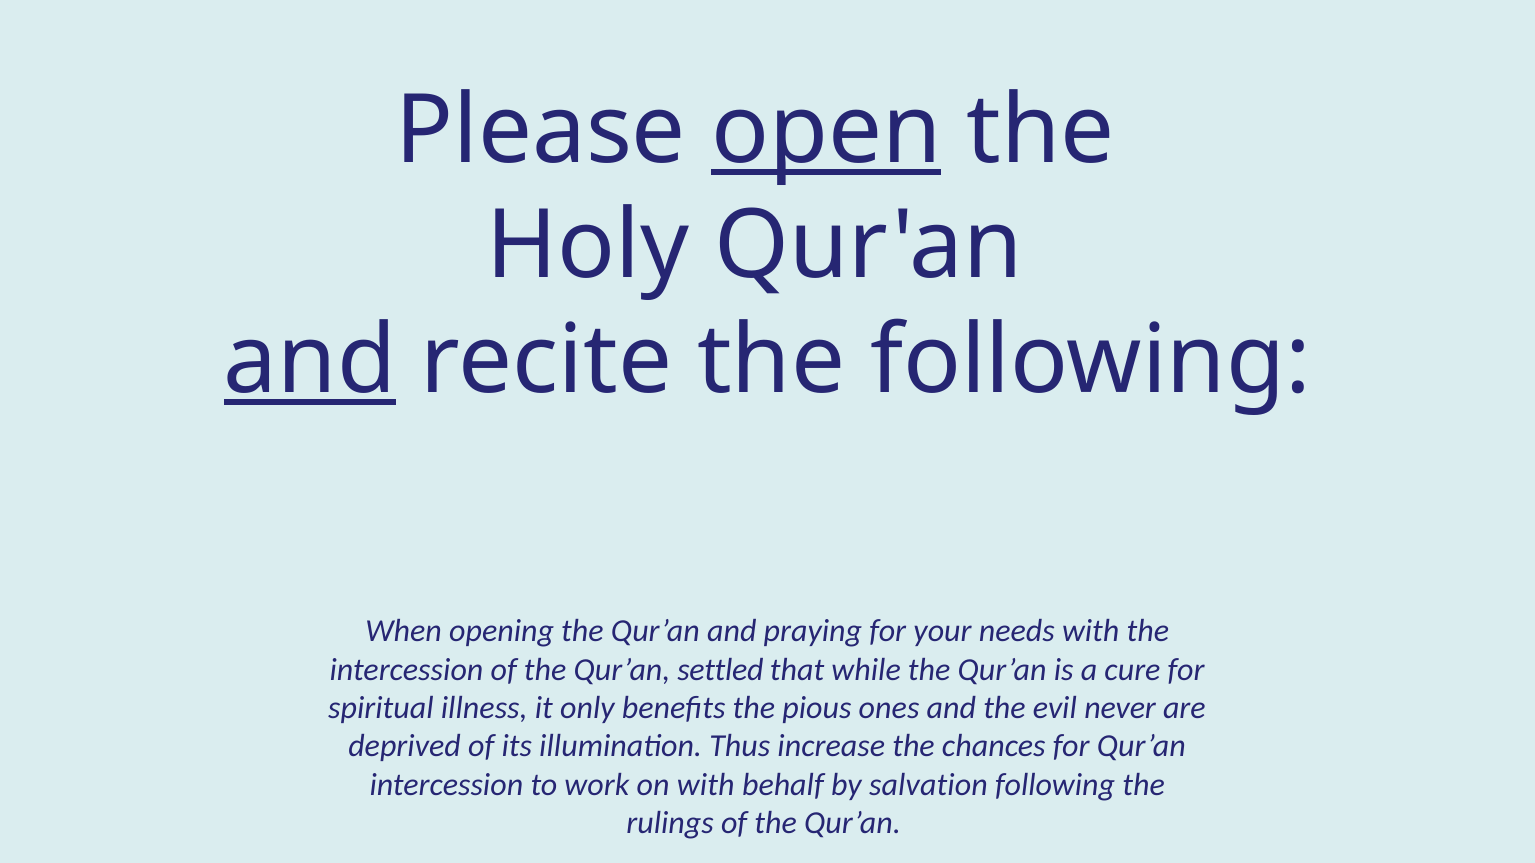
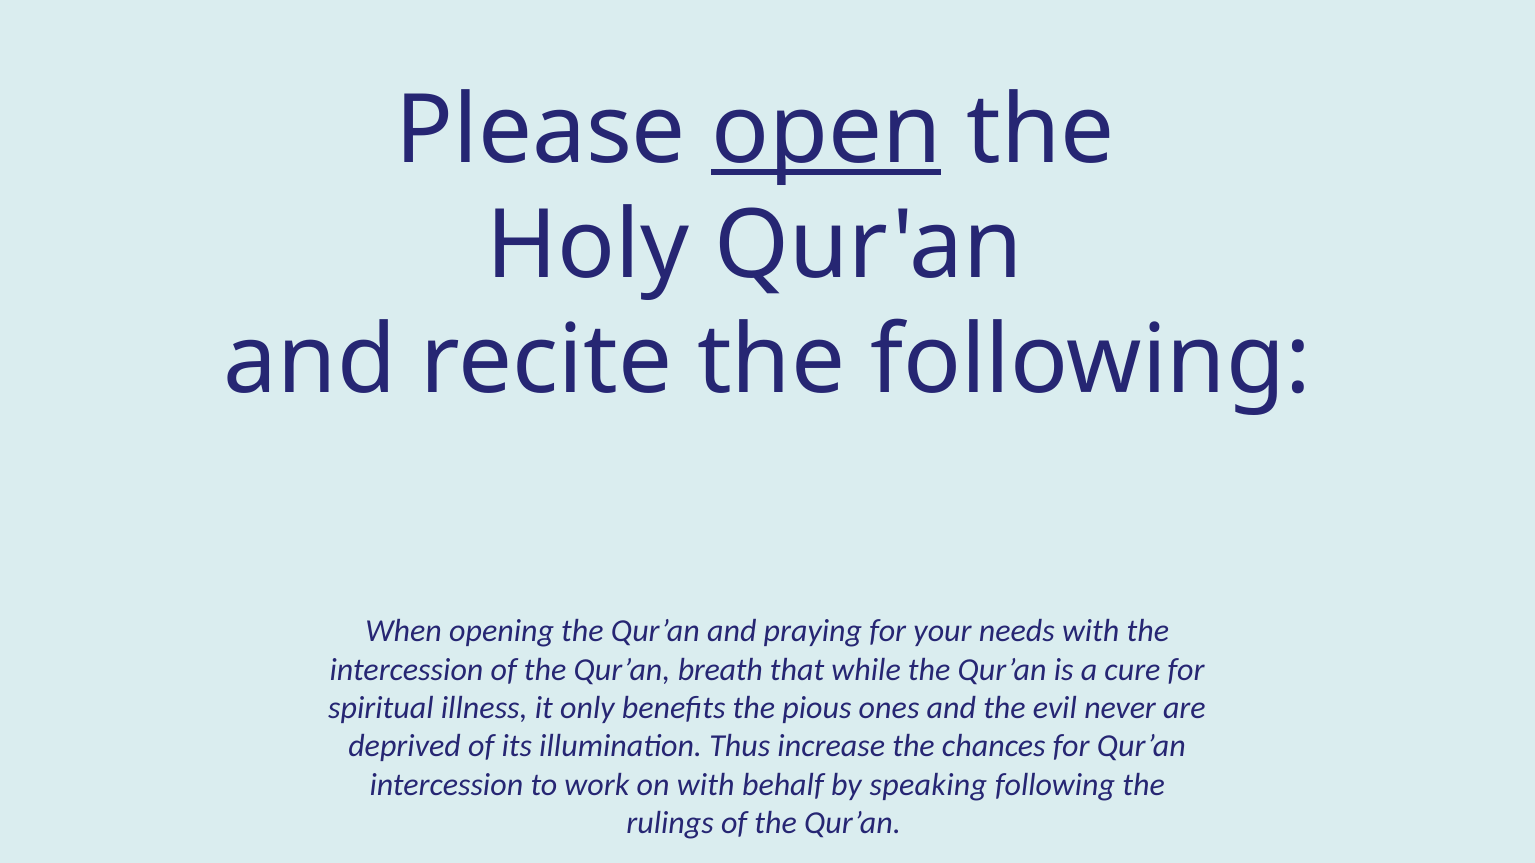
and underline: present -> none (310, 361)
settled: settled -> breath (720, 670)
salvation: salvation -> speaking (928, 785)
